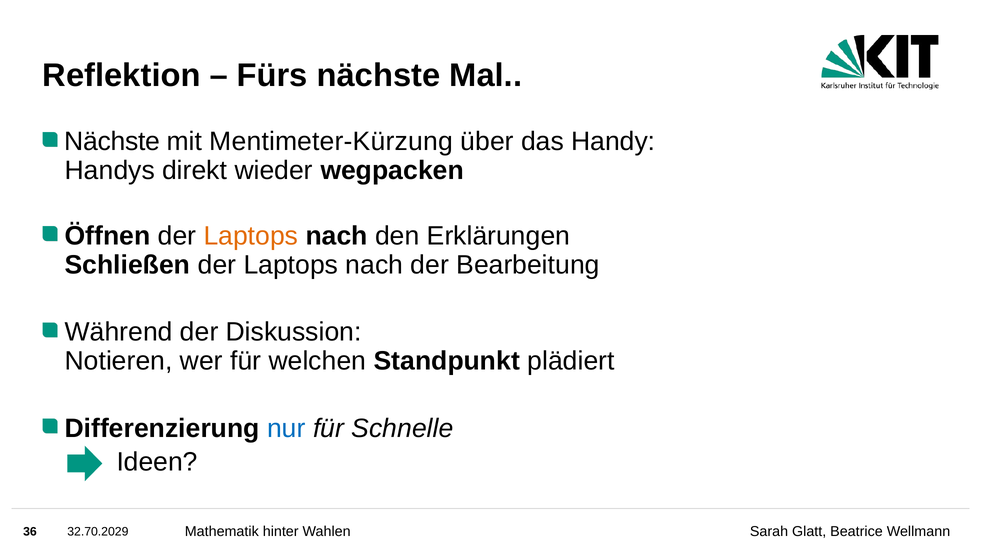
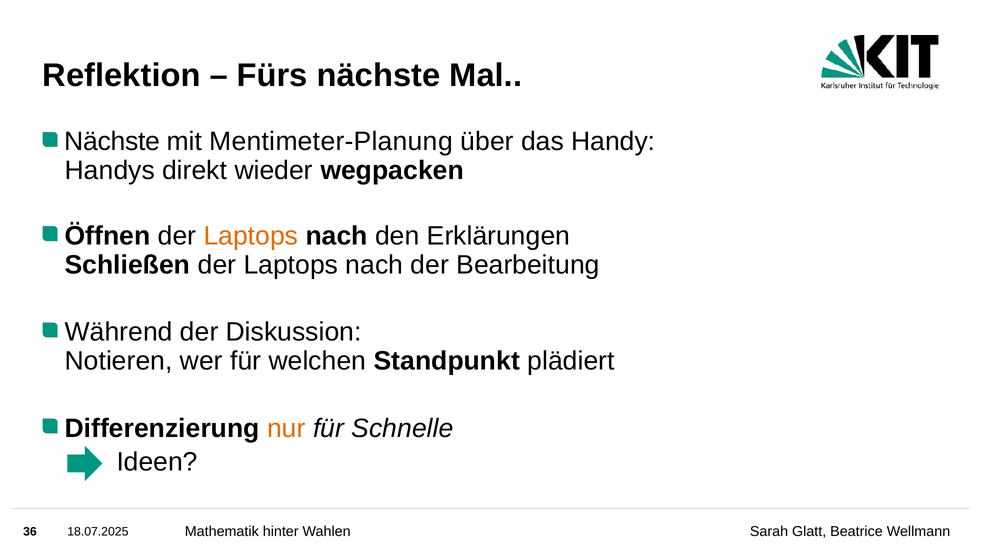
Mentimeter-Kürzung: Mentimeter-Kürzung -> Mentimeter-Planung (331, 142)
nur colour: blue -> orange (286, 428)
32.70.2029: 32.70.2029 -> 18.07.2025 (98, 531)
